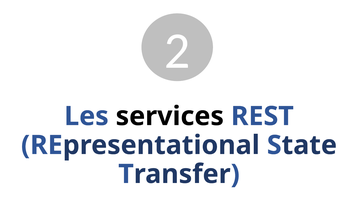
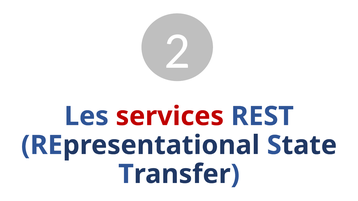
services colour: black -> red (170, 116)
